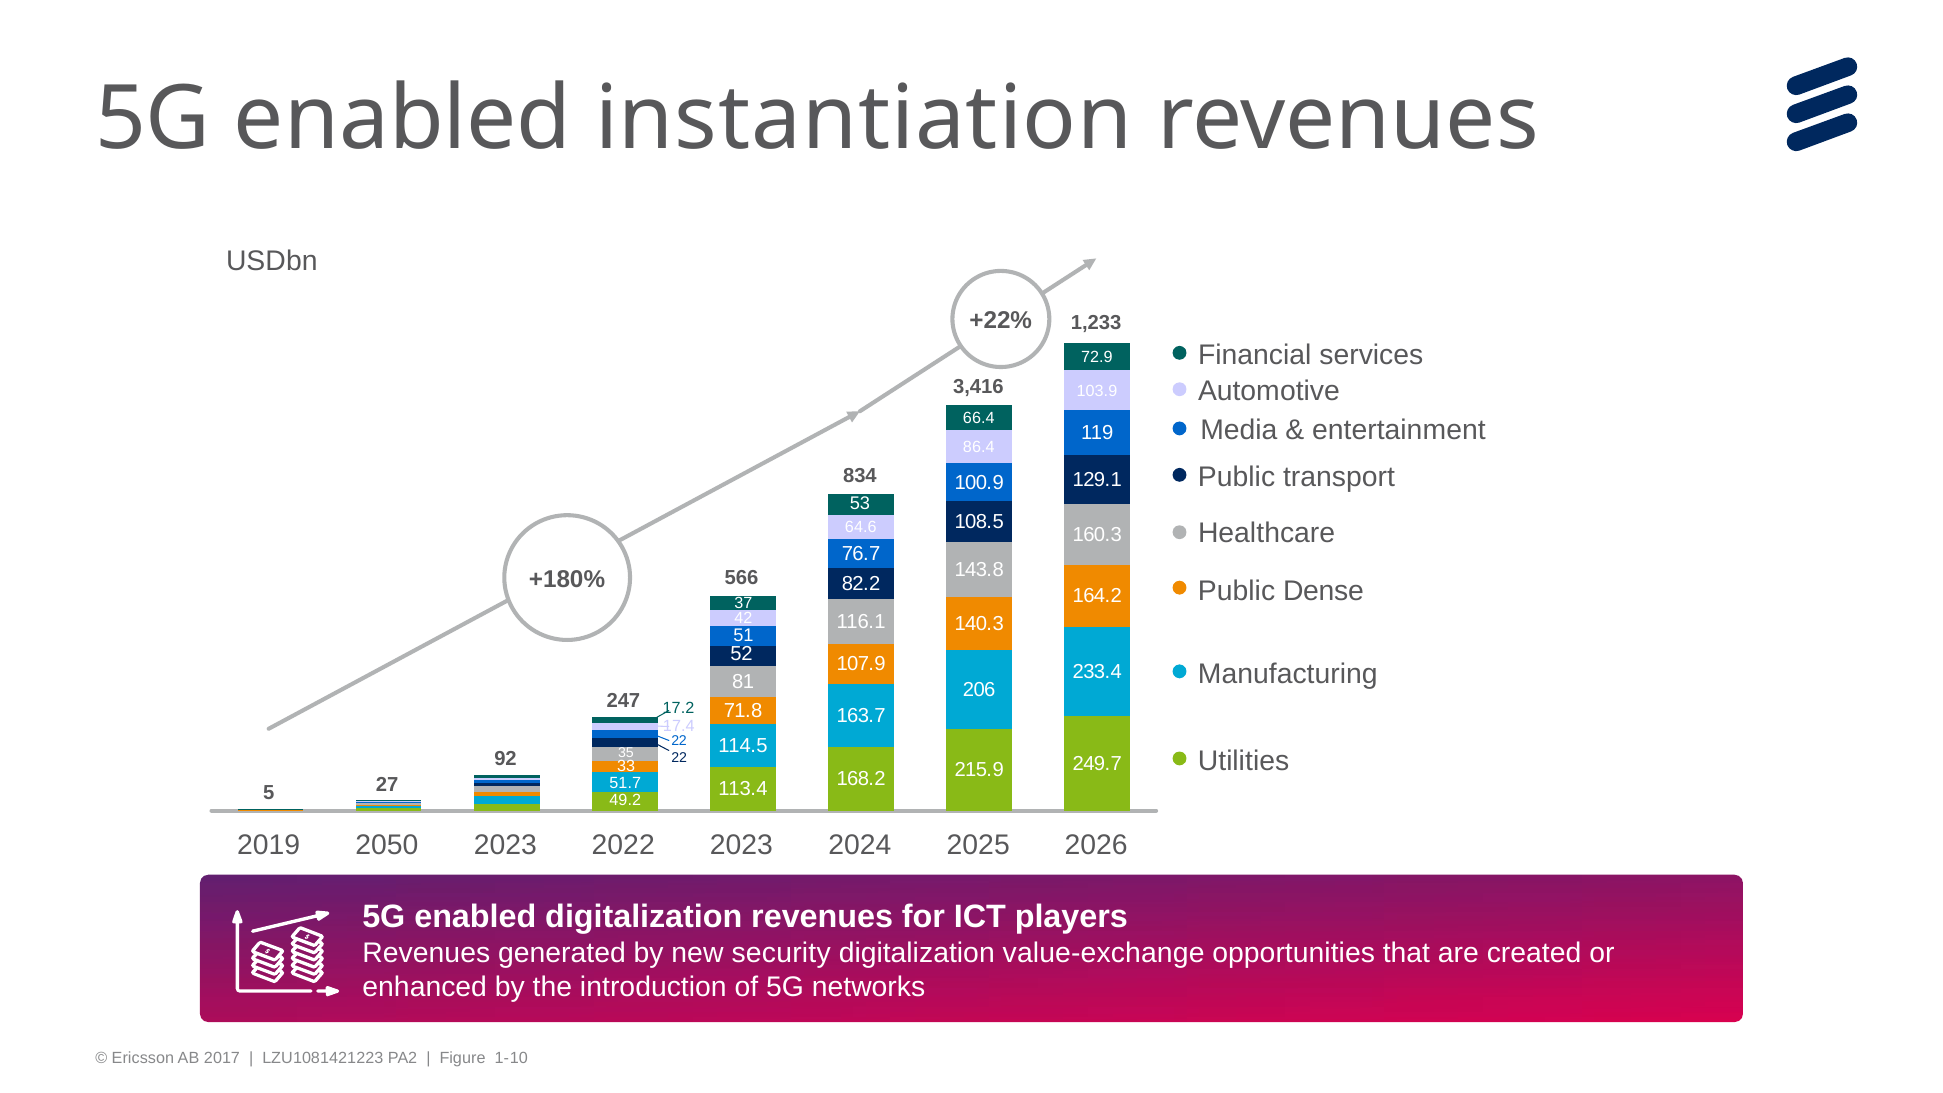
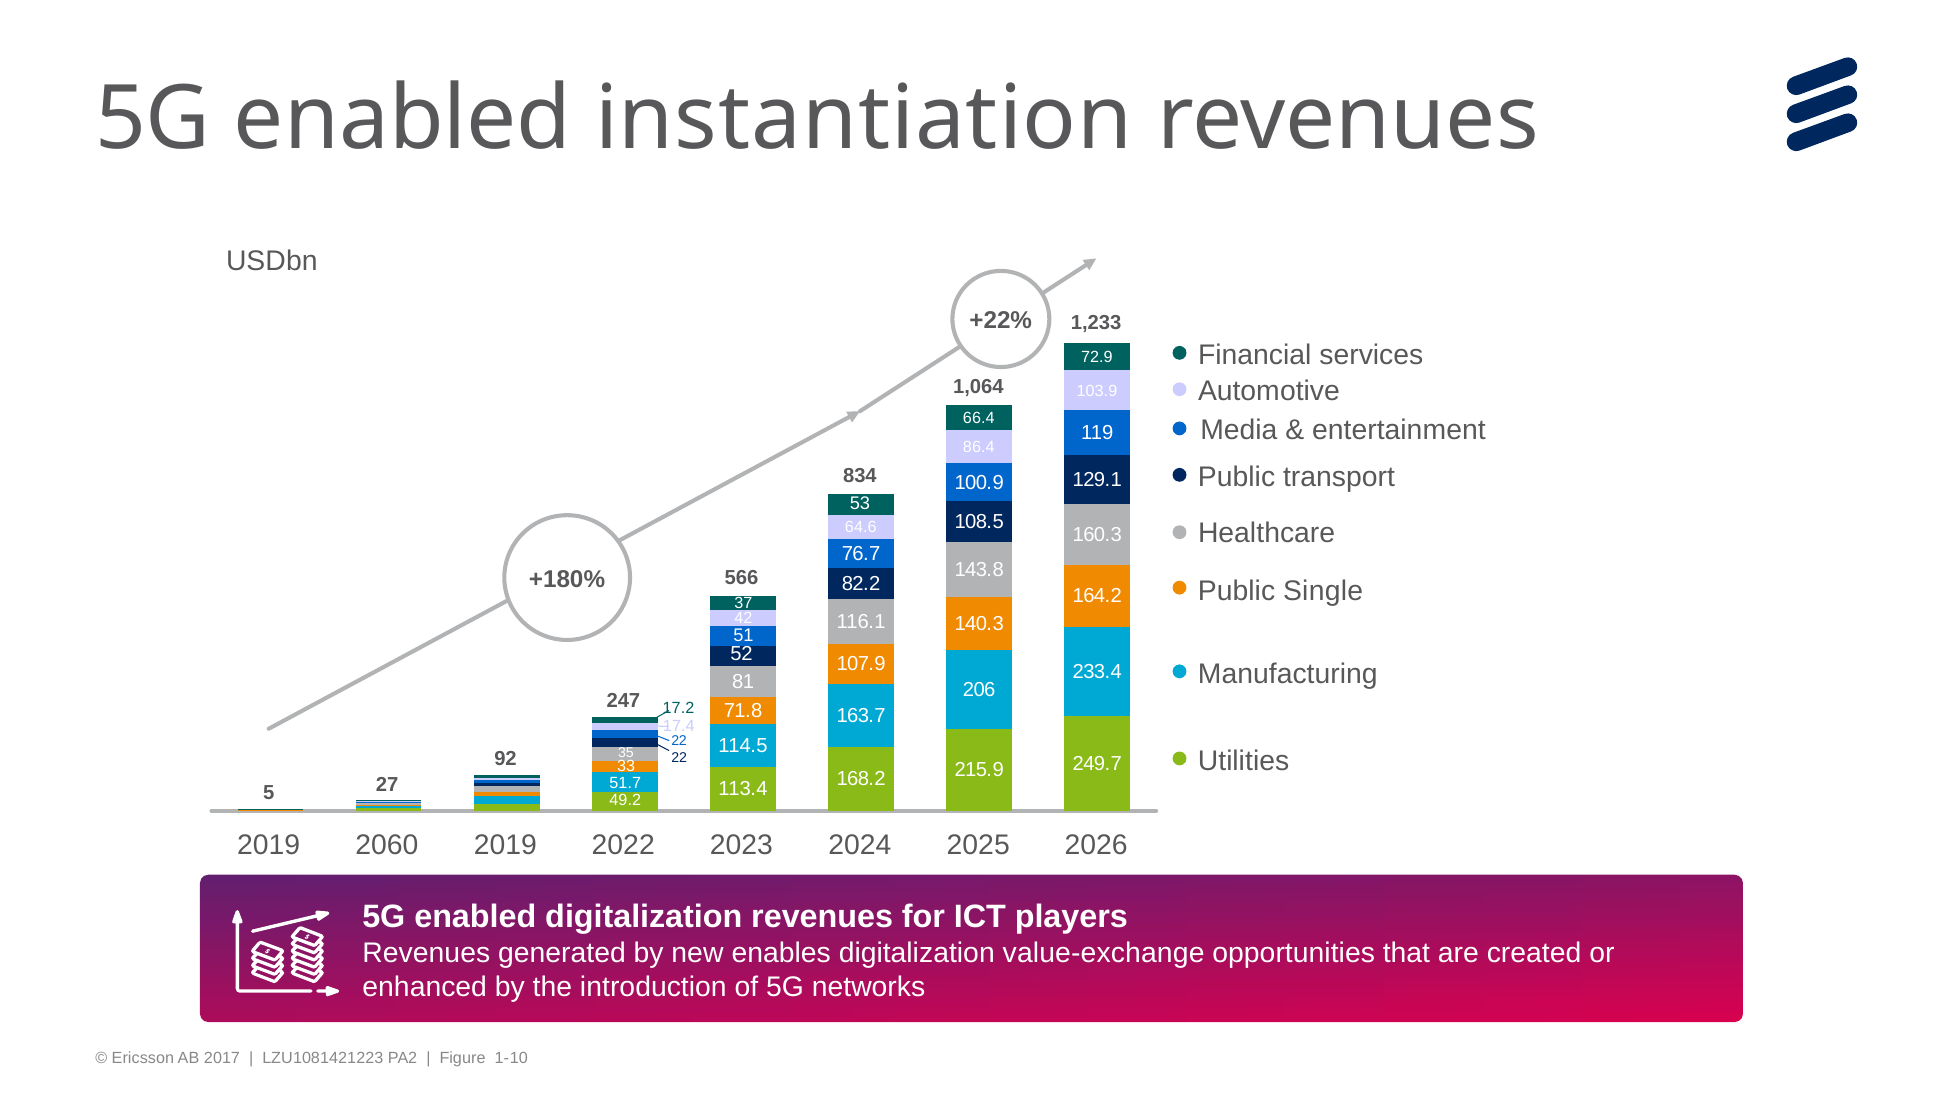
3,416: 3,416 -> 1,064 (978, 386)
Dense: Dense -> Single (1323, 591)
2050: 2050 -> 2060 (387, 845)
2023: 2023 -> 2019 (505, 845)
security: security -> enables (781, 953)
